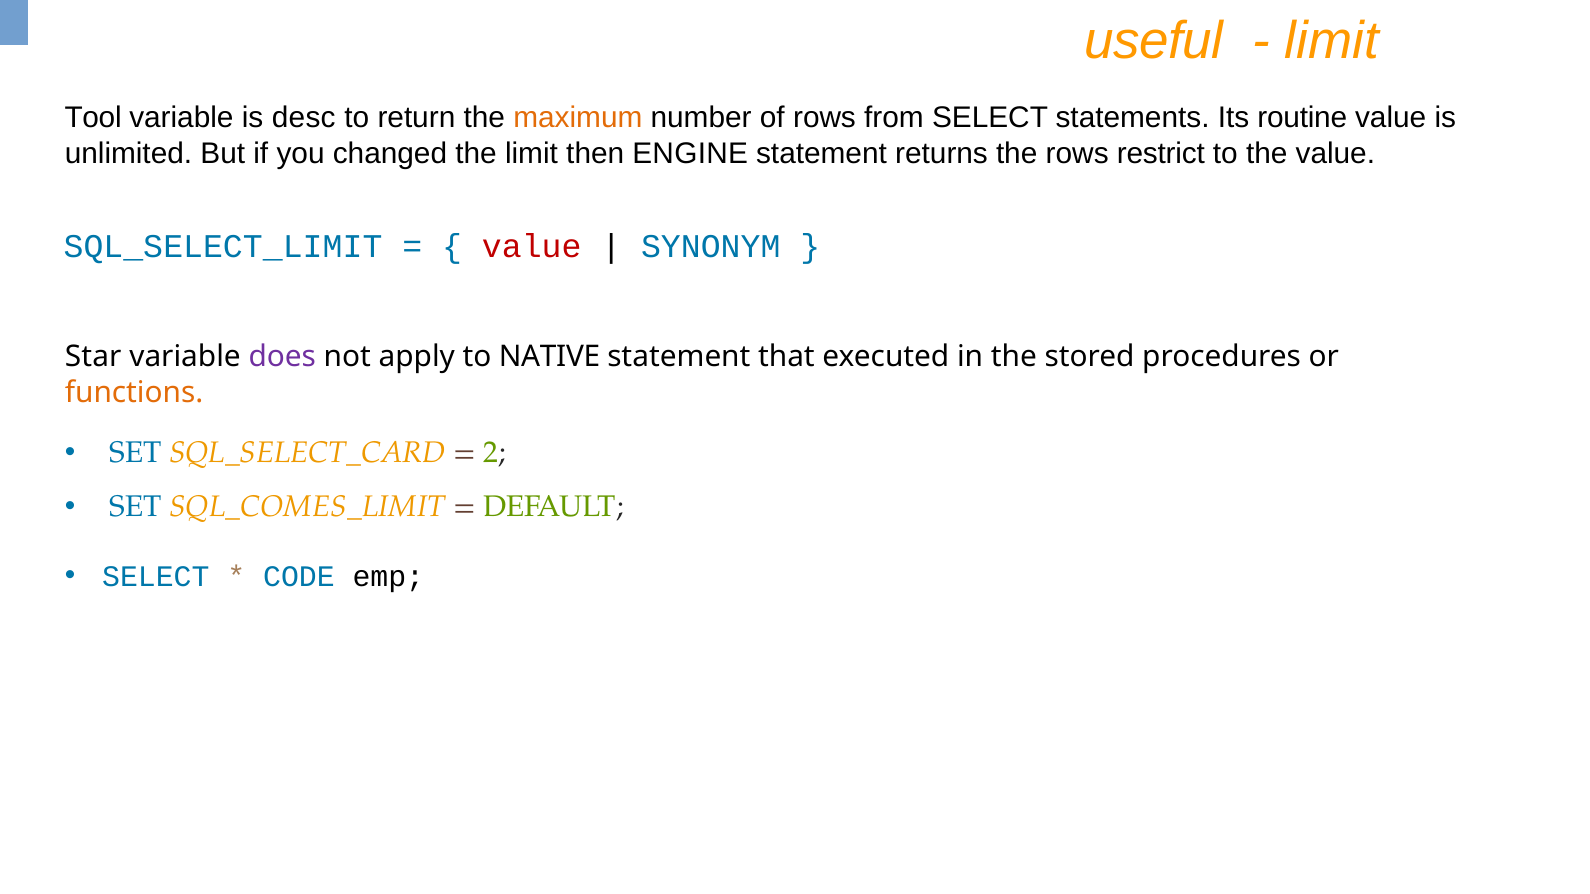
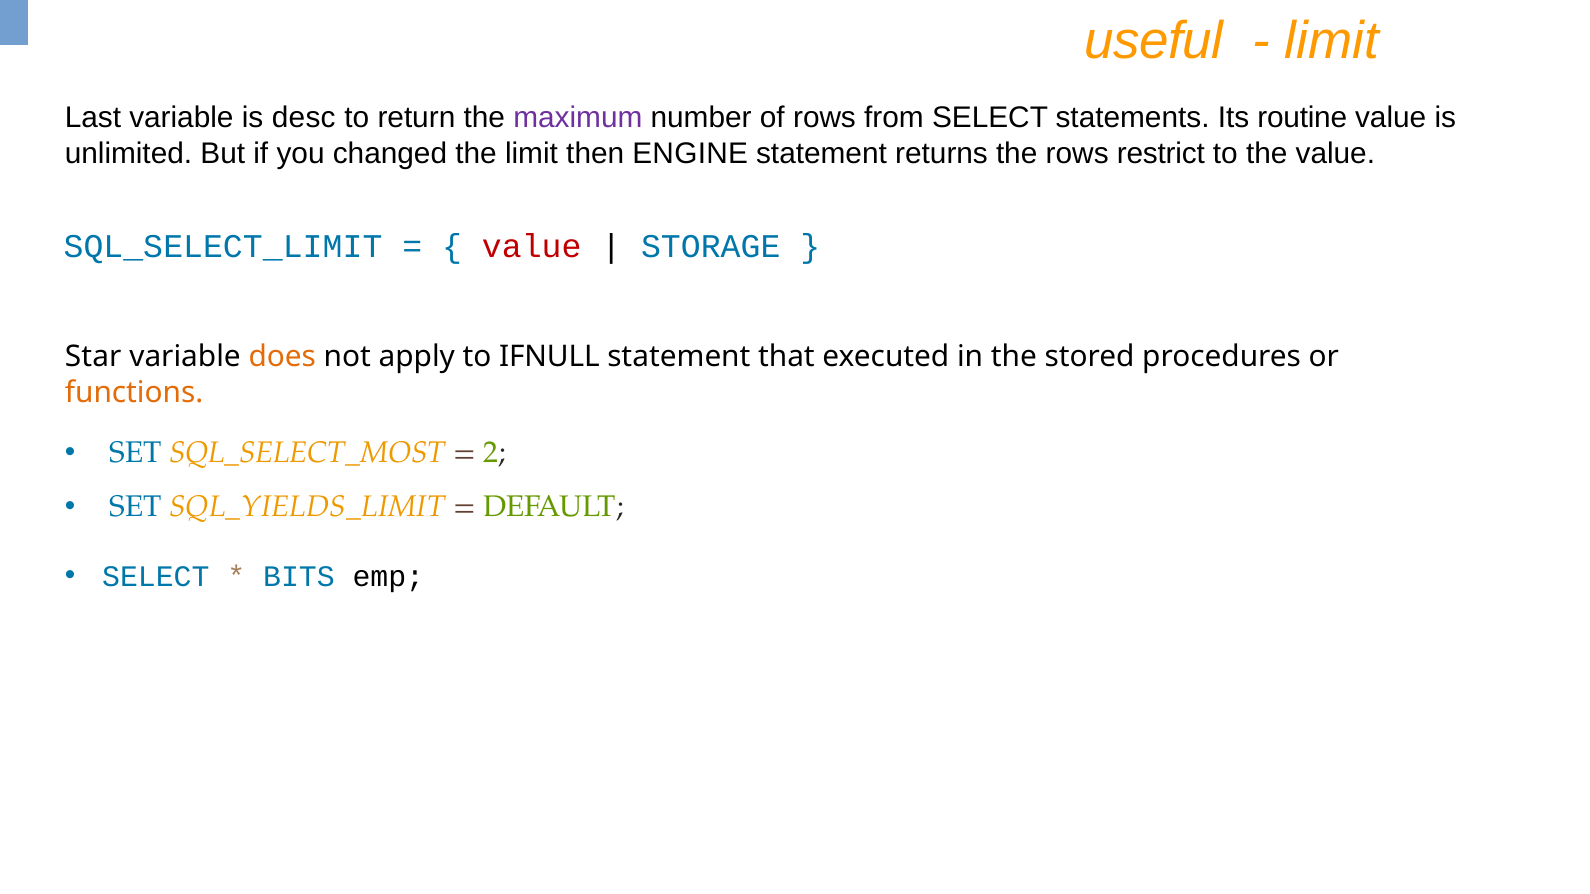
Tool: Tool -> Last (93, 117)
maximum colour: orange -> purple (578, 117)
SYNONYM: SYNONYM -> STORAGE (711, 246)
does colour: purple -> orange (282, 357)
NATIVE: NATIVE -> IFNULL (549, 357)
SQL_SELECT_CARD: SQL_SELECT_CARD -> SQL_SELECT_MOST (307, 453)
SQL_COMES_LIMIT: SQL_COMES_LIMIT -> SQL_YIELDS_LIMIT (307, 507)
CODE: CODE -> BITS (299, 577)
